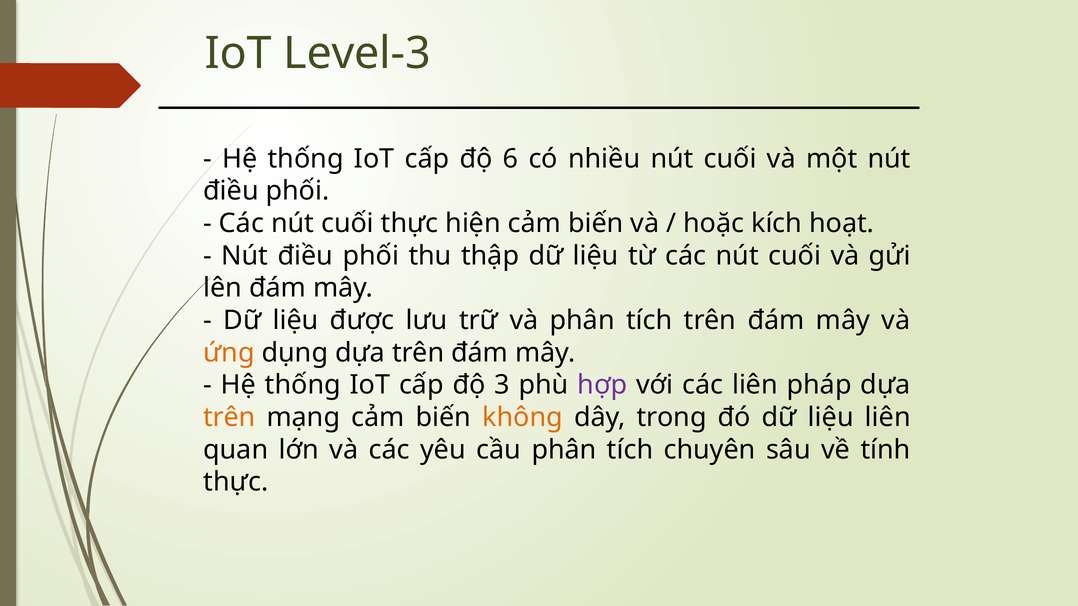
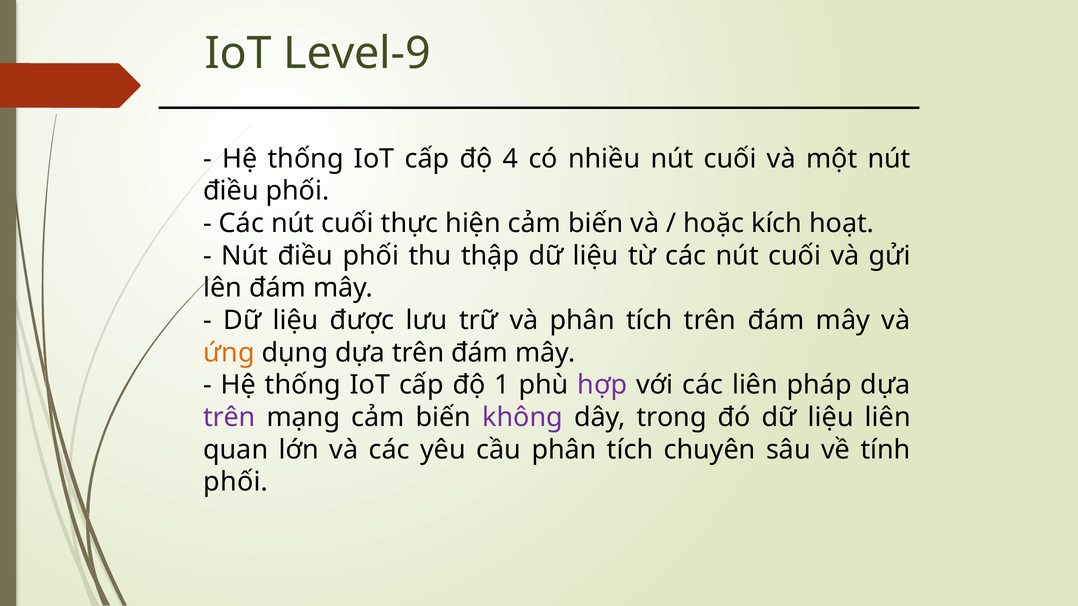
Level-3: Level-3 -> Level-9 (357, 54)
6: 6 -> 4 (511, 159)
3: 3 -> 1 (502, 385)
trên colour: orange -> purple (229, 418)
không colour: orange -> purple (523, 418)
thực: thực -> phối (236, 482)
